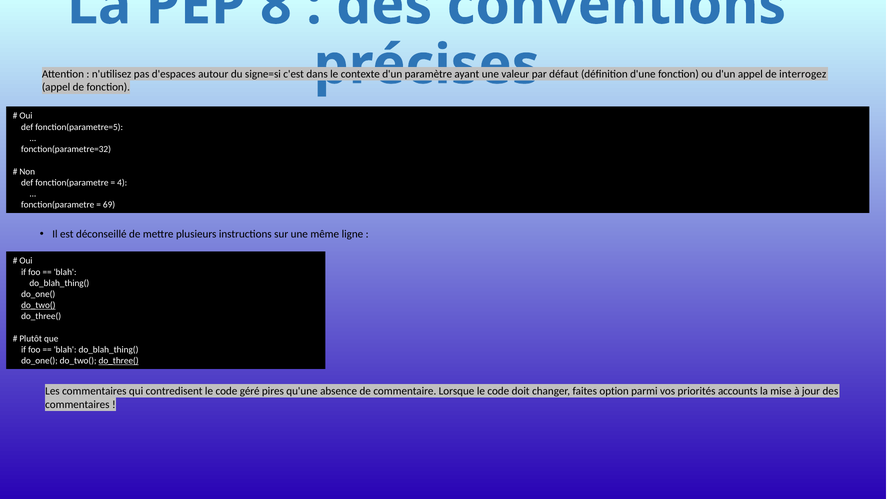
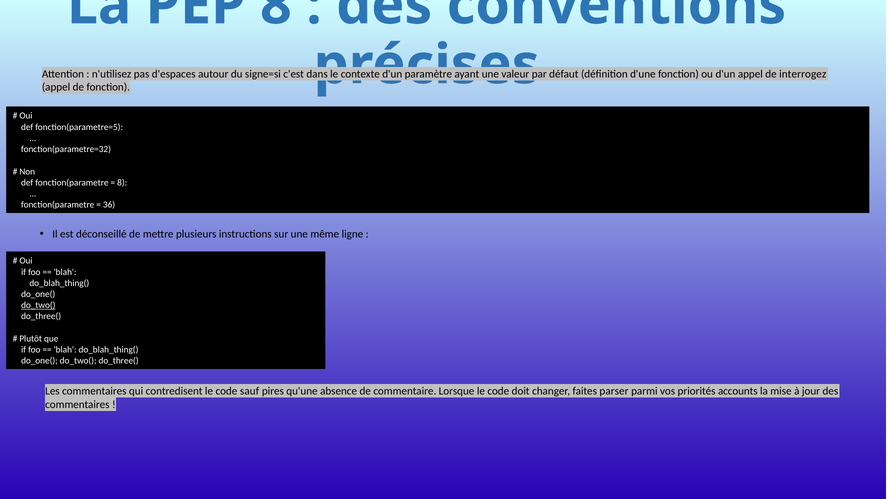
4: 4 -> 8 (122, 183)
69: 69 -> 36 (109, 205)
do_three( underline: present -> none (119, 361)
géré: géré -> sauf (250, 391)
option: option -> parser (614, 391)
